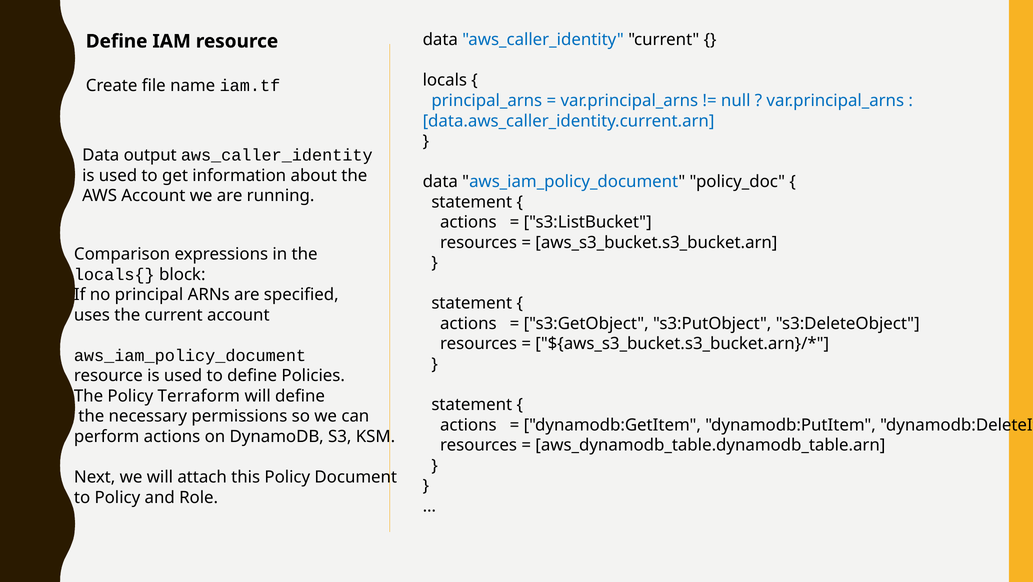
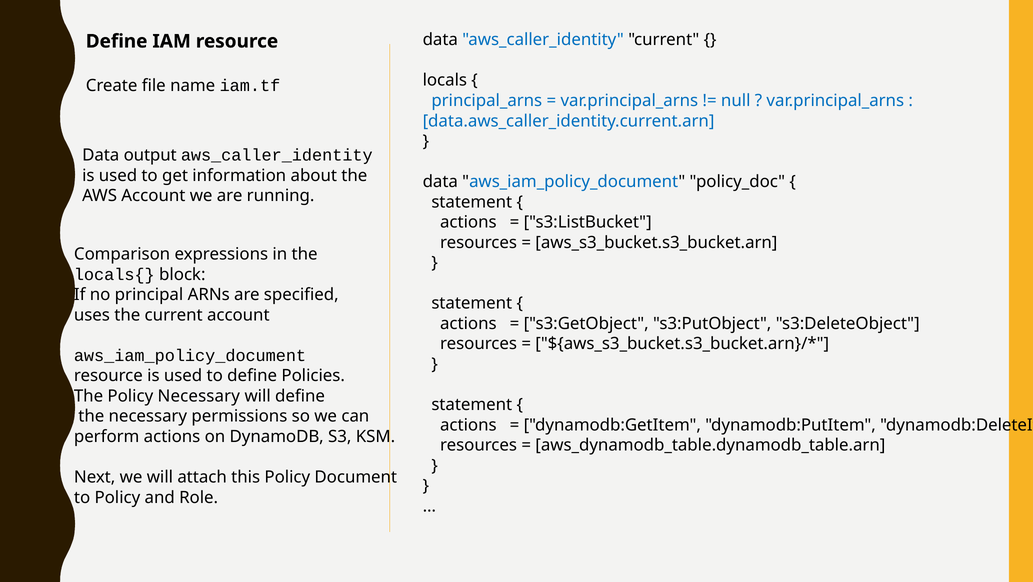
Policy Terraform: Terraform -> Necessary (199, 396)
